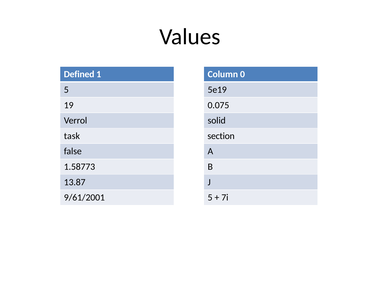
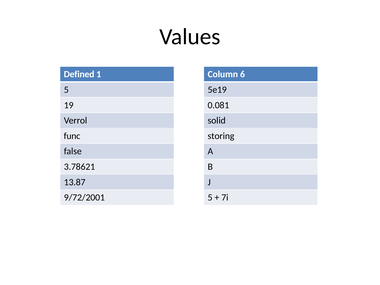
0: 0 -> 6 (243, 74)
0.075: 0.075 -> 0.081 (218, 105)
task: task -> func (72, 136)
section: section -> storing (221, 136)
1.58773: 1.58773 -> 3.78621 (79, 167)
9/61/2001: 9/61/2001 -> 9/72/2001 (84, 198)
